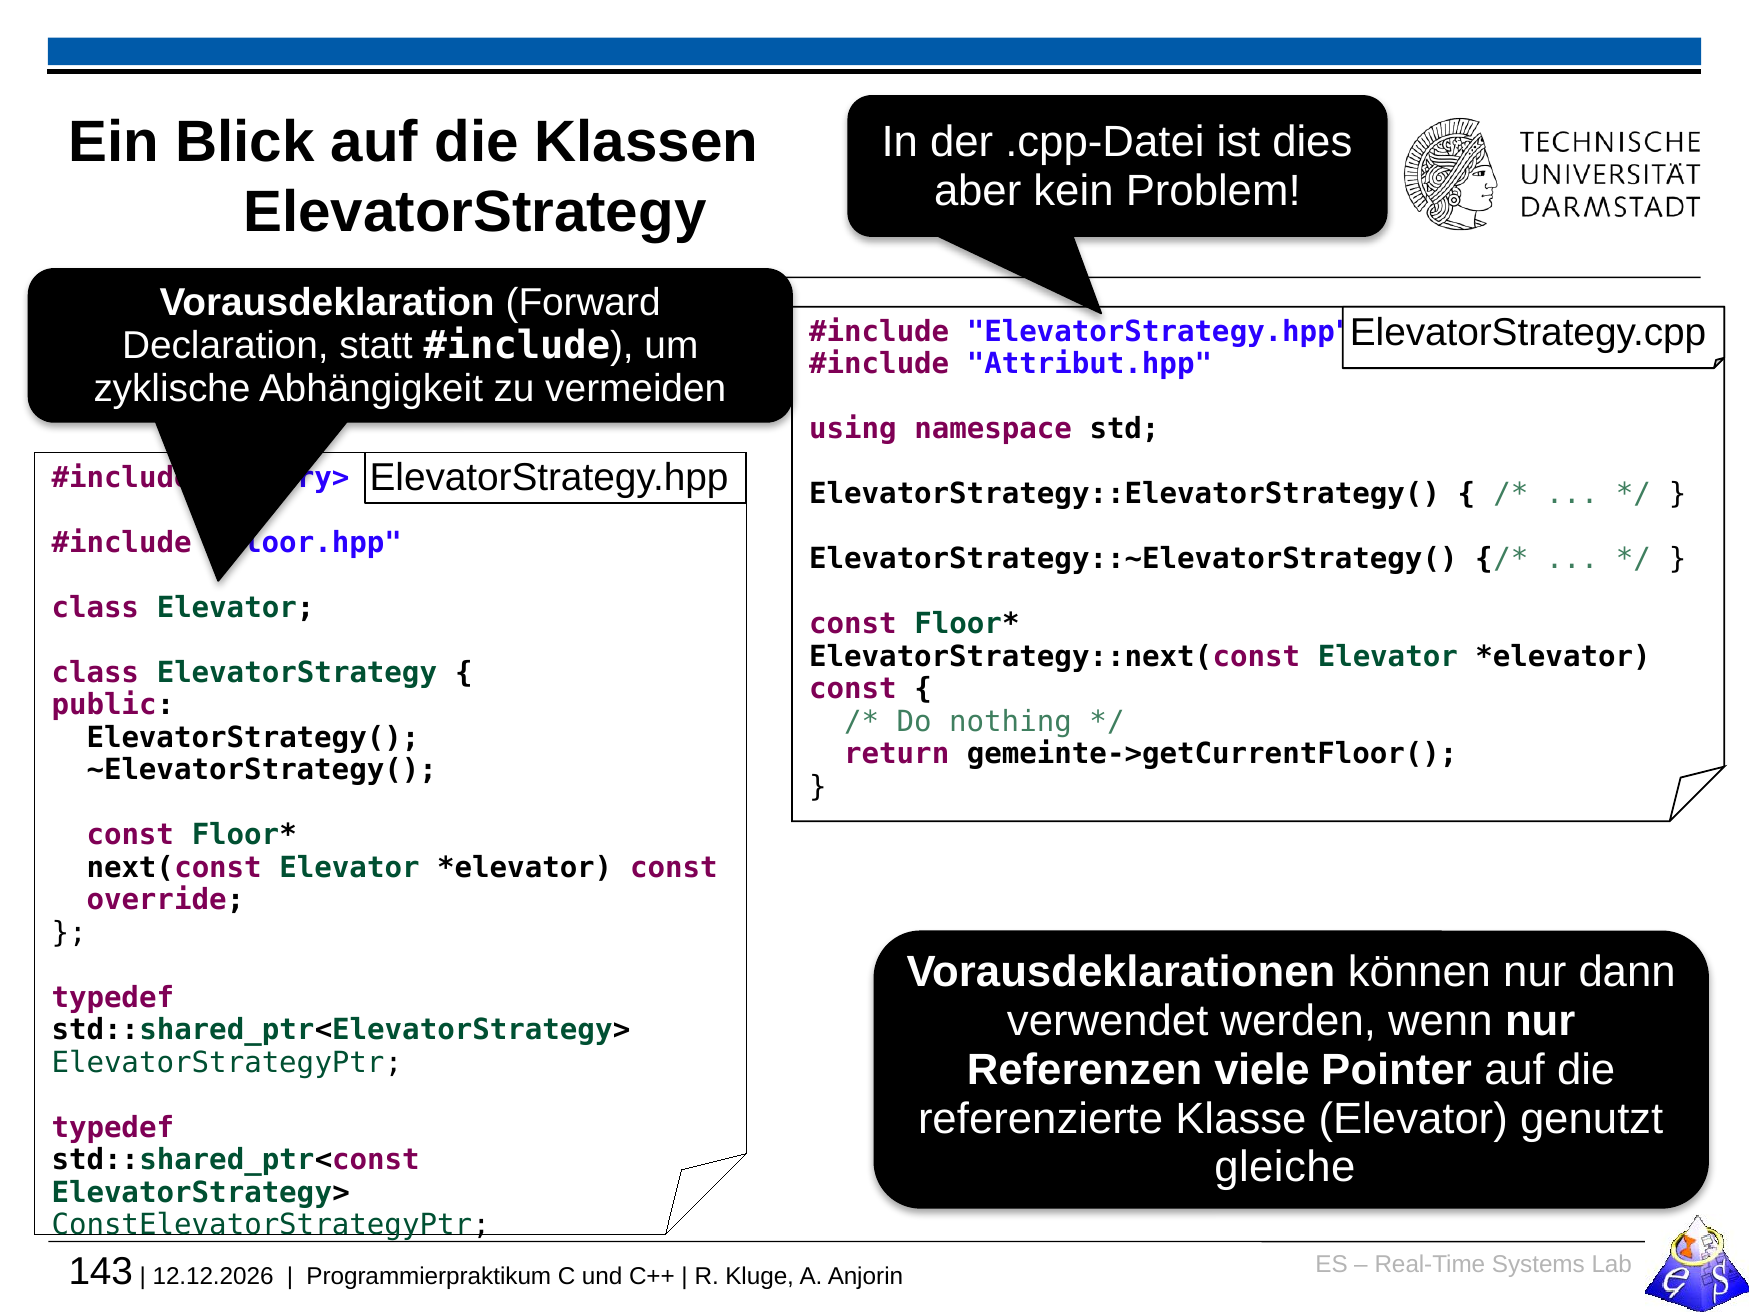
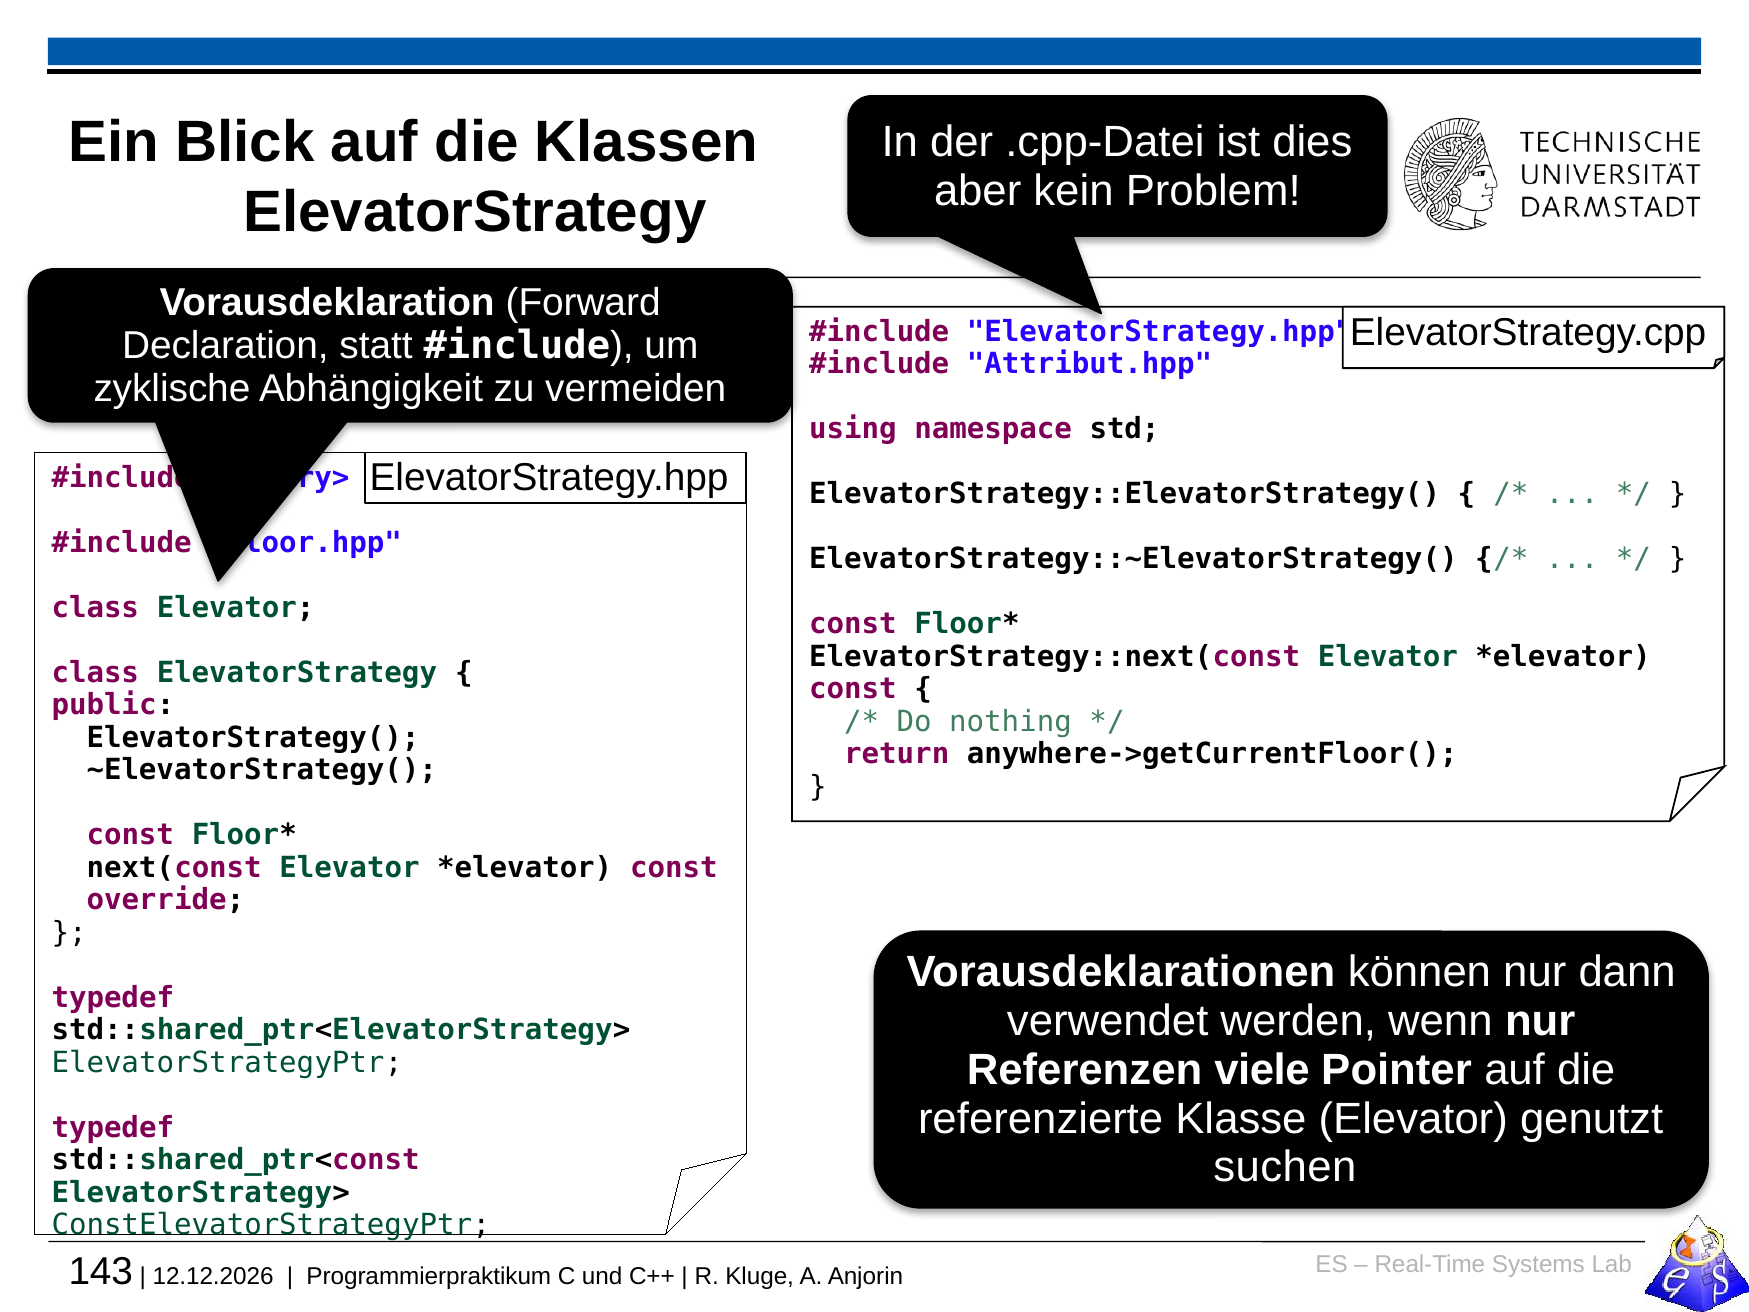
gemeinte->getCurrentFloor(: gemeinte->getCurrentFloor( -> anywhere->getCurrentFloor( (1212, 754)
gleiche: gleiche -> suchen (1285, 1167)
